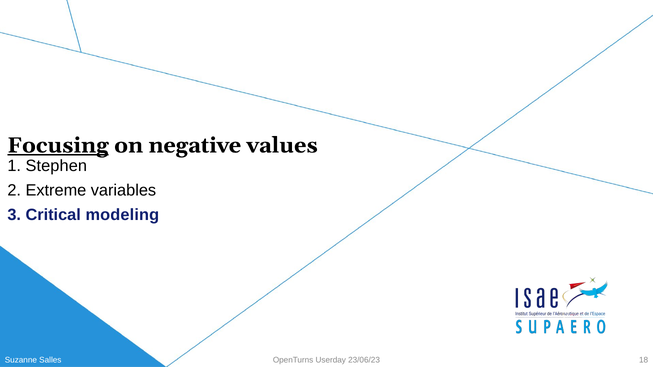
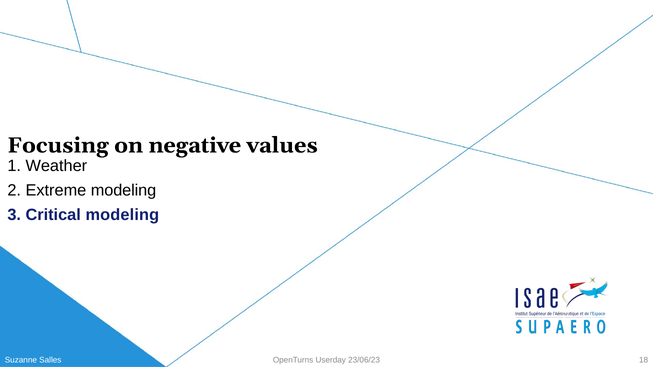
Focusing underline: present -> none (58, 145)
Stephen: Stephen -> Weather (56, 166)
Extreme variables: variables -> modeling (124, 190)
